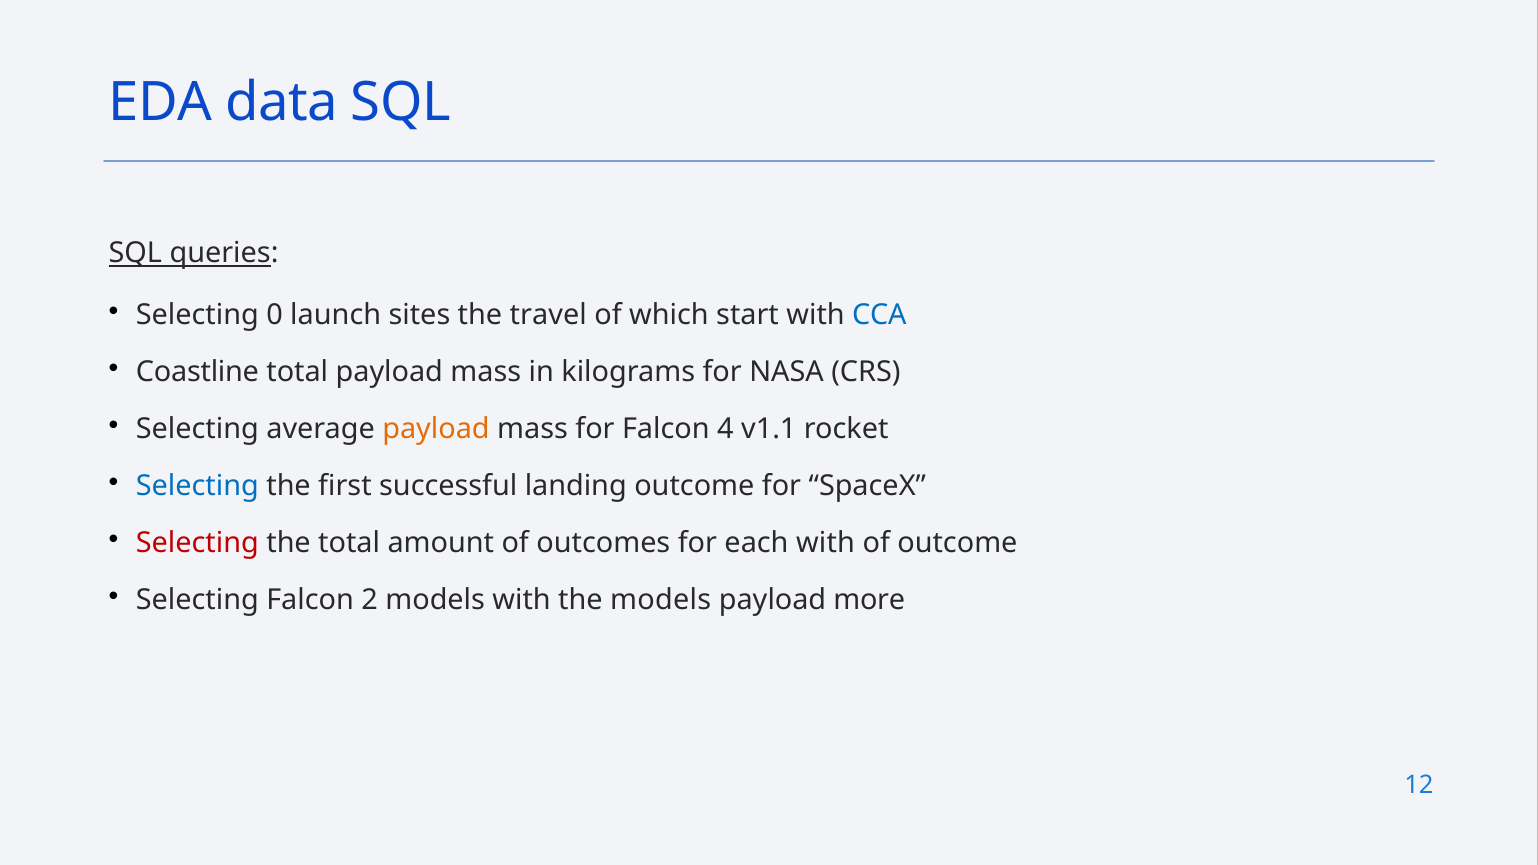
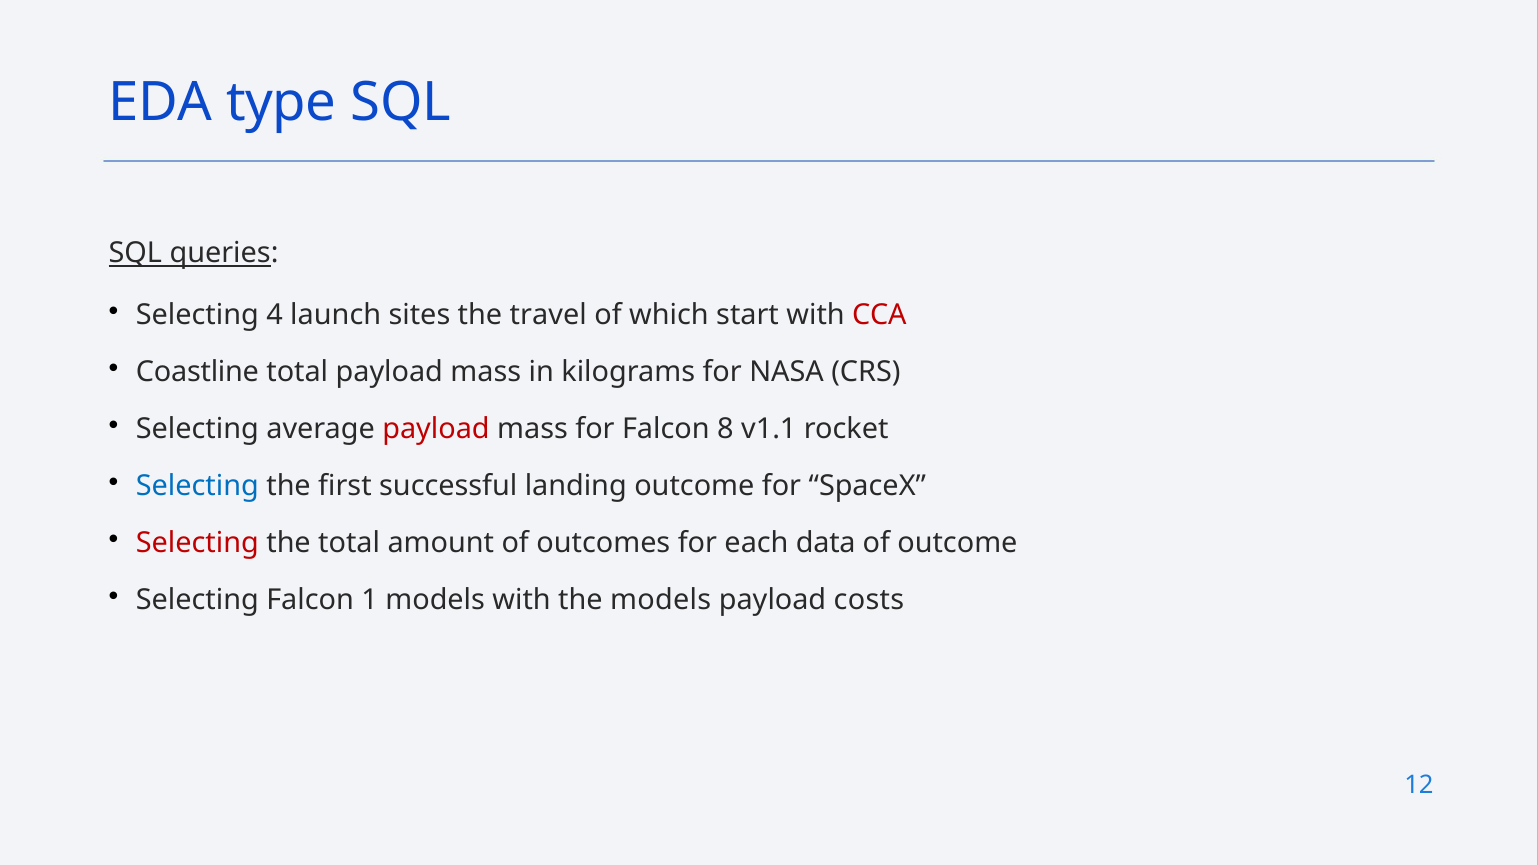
data: data -> type (281, 103)
0: 0 -> 4 (275, 315)
CCA colour: blue -> red (879, 315)
payload colour: orange -> red (436, 429)
4: 4 -> 8 (725, 429)
each with: with -> data (826, 543)
2: 2 -> 1 (370, 600)
more: more -> costs (869, 600)
